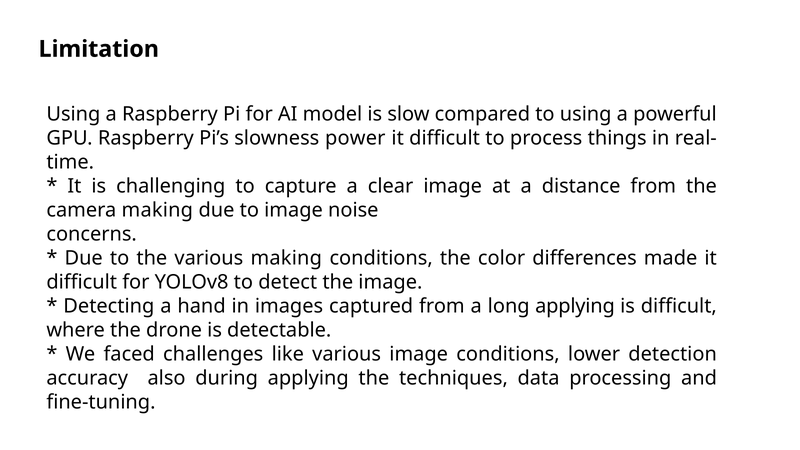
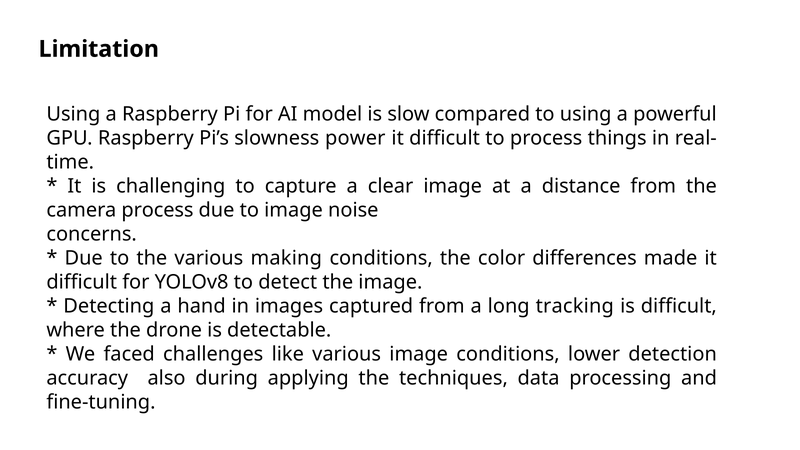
camera making: making -> process (157, 210)
long applying: applying -> tracking (575, 306)
